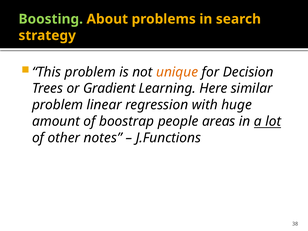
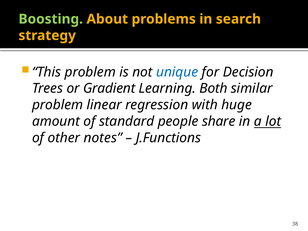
unique colour: orange -> blue (177, 72)
Here: Here -> Both (213, 88)
boostrap: boostrap -> standard (127, 121)
areas: areas -> share (219, 121)
